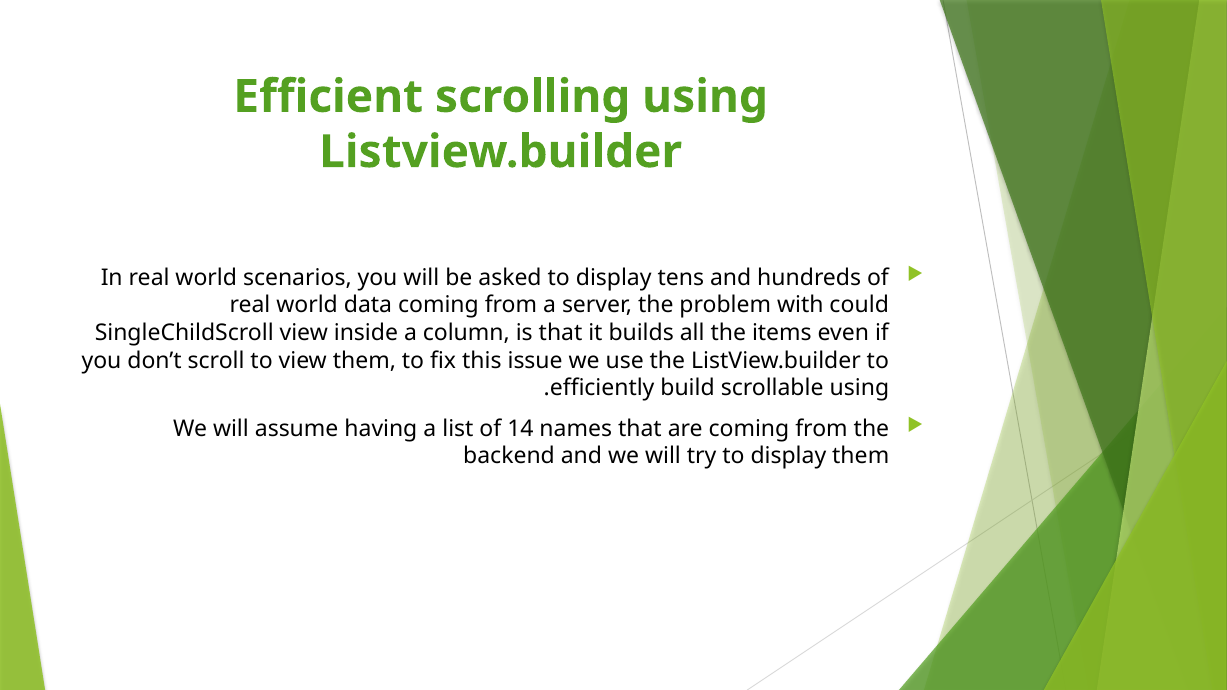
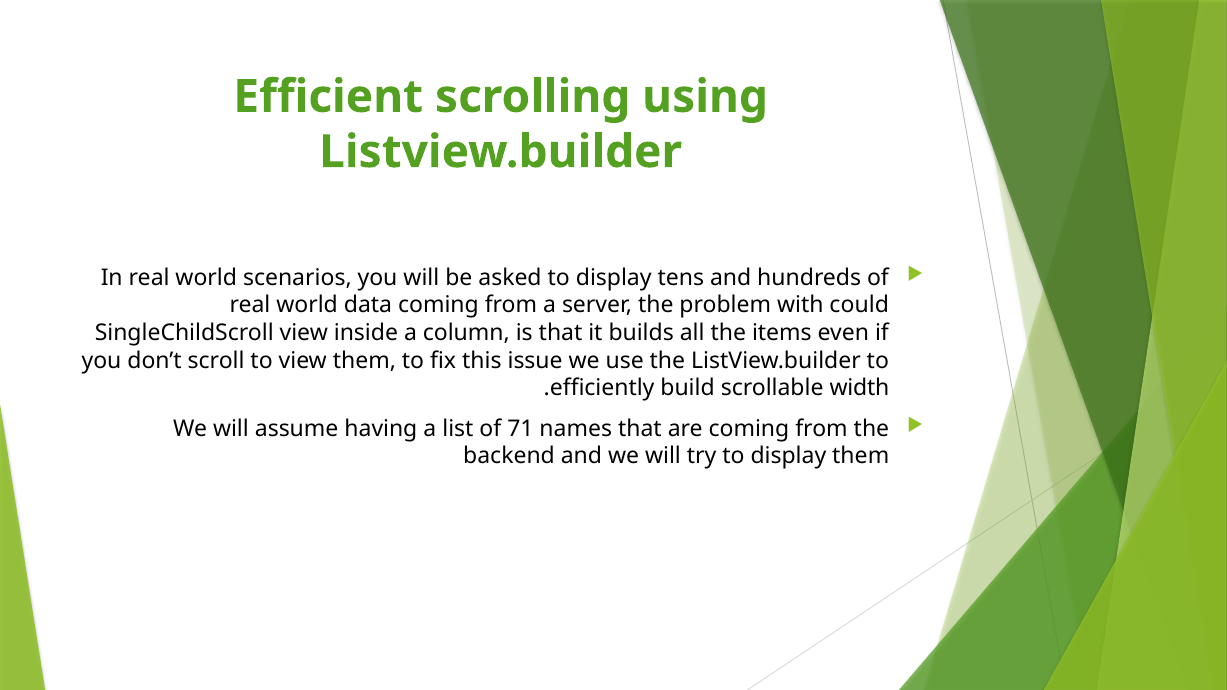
scrollable using: using -> width (859, 388)
14: 14 -> 71 (520, 429)
